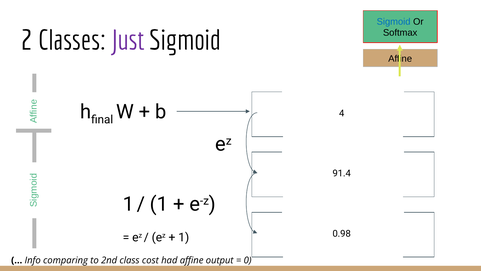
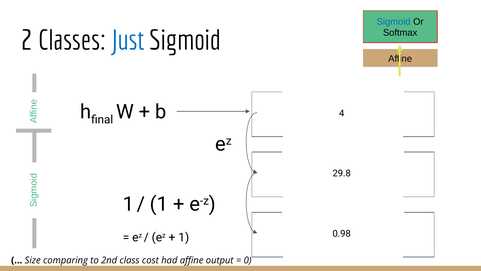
Just colour: purple -> blue (128, 41)
91.4: 91.4 -> 29.8 (342, 173)
Info: Info -> Size (33, 260)
